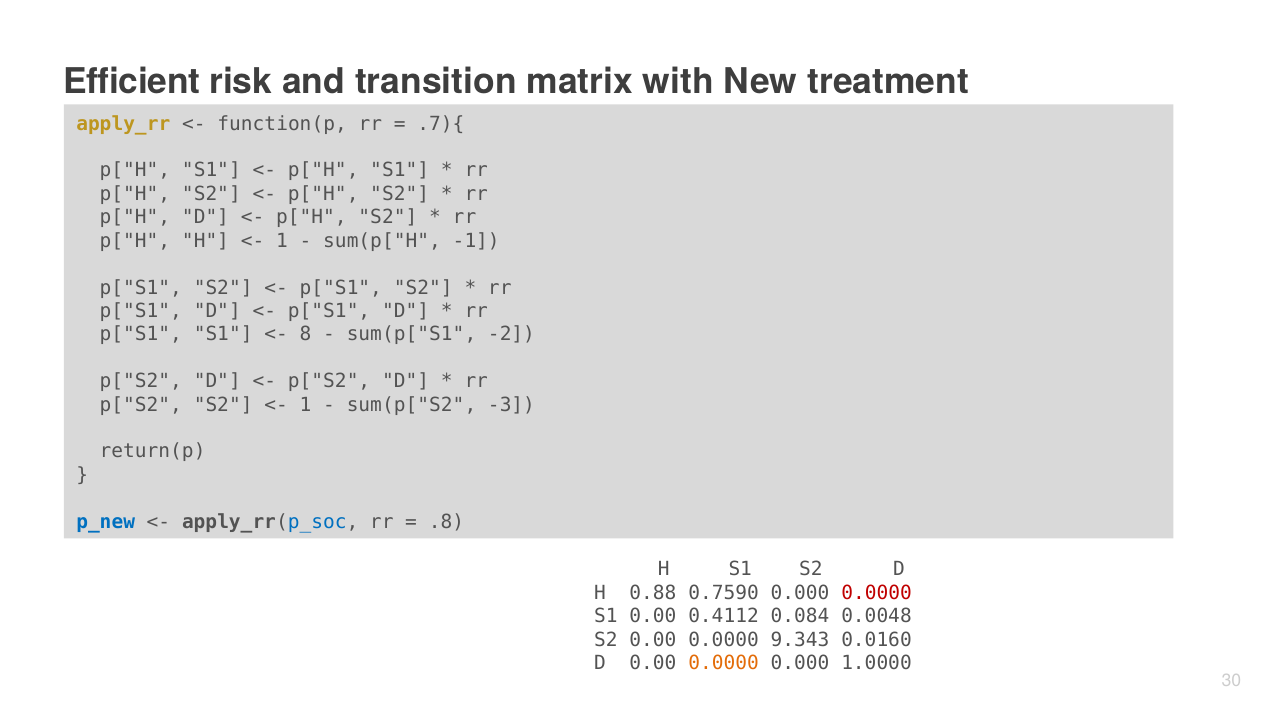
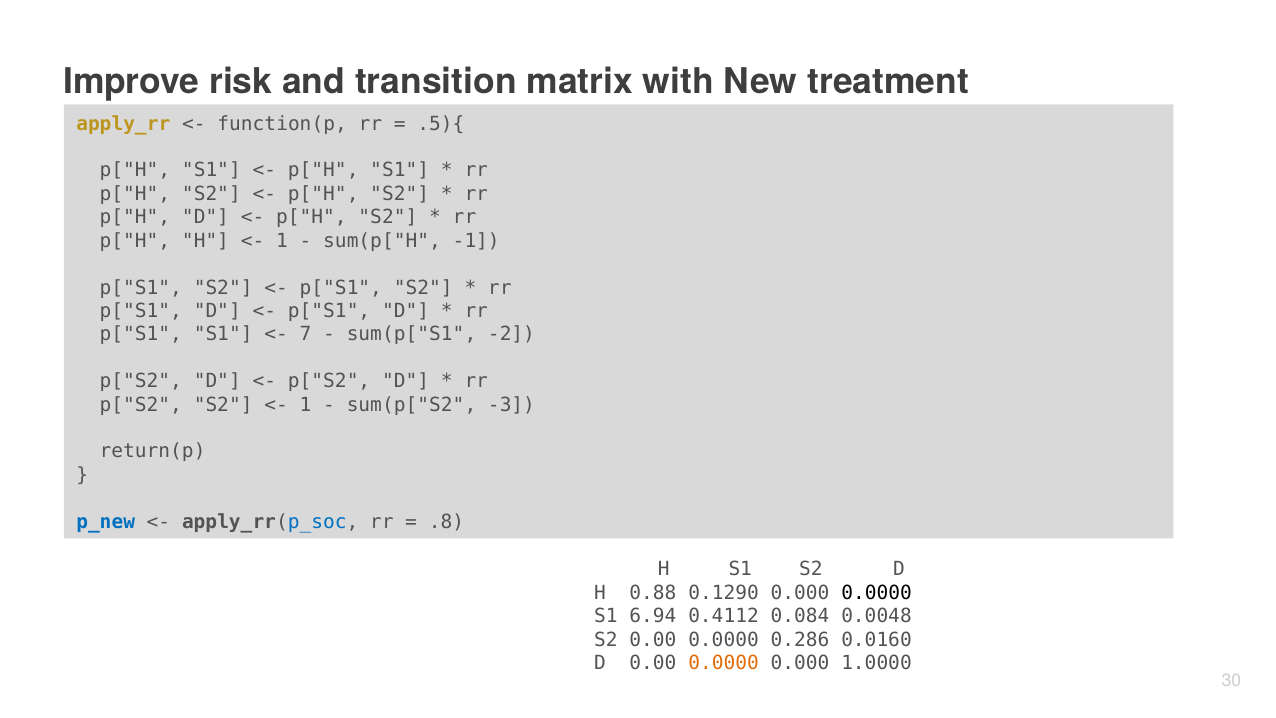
Efficient: Efficient -> Improve (132, 82)
.7){: .7){ -> .5){ (441, 124)
8: 8 -> 7 (306, 334)
0.7590: 0.7590 -> 0.1290 (724, 593)
0.0000 colour: red -> black (877, 593)
S1 0.00: 0.00 -> 6.94 (653, 616)
9.343: 9.343 -> 0.286 (800, 639)
